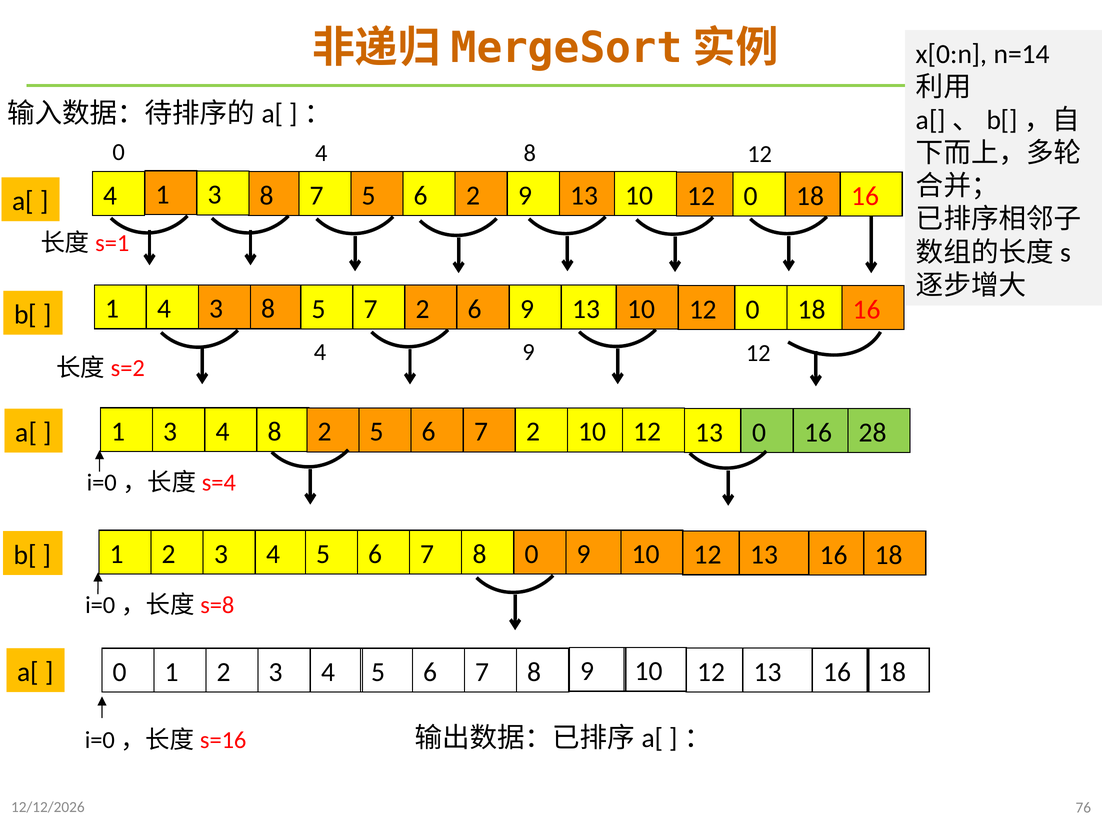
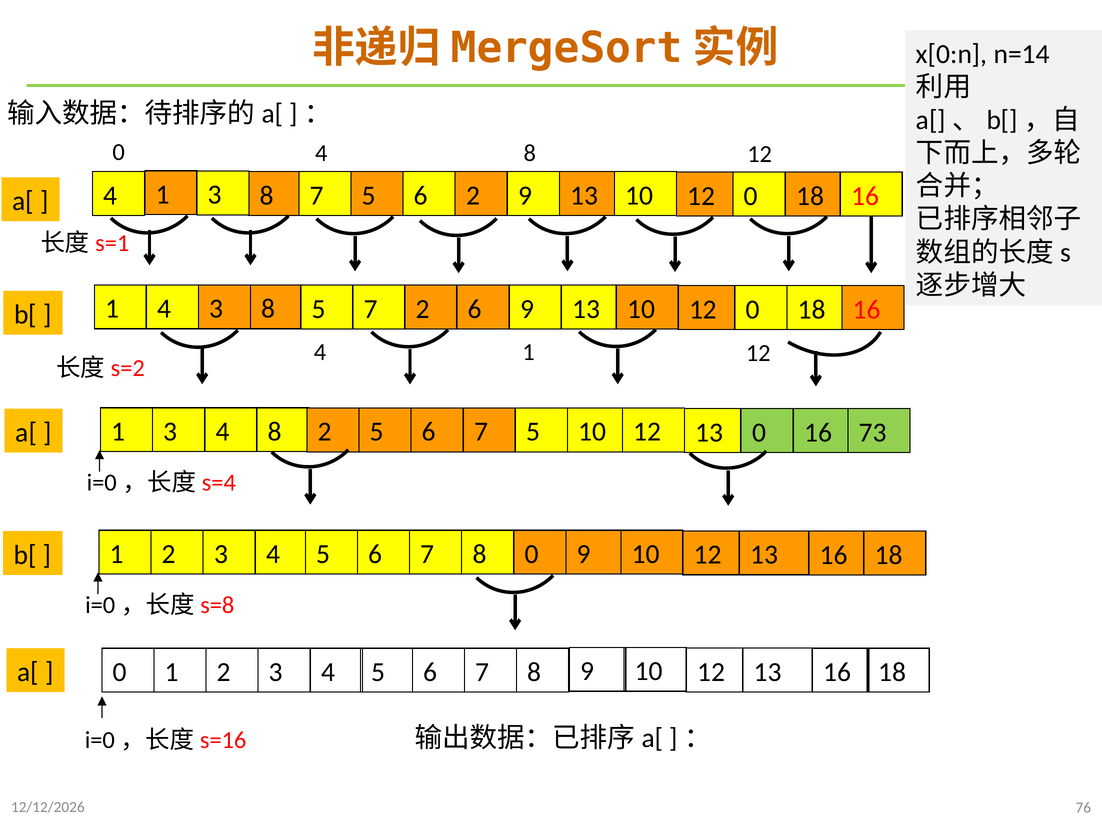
4 9: 9 -> 1 (529, 352)
6 7 2: 2 -> 5 (533, 432)
28: 28 -> 73 (873, 432)
